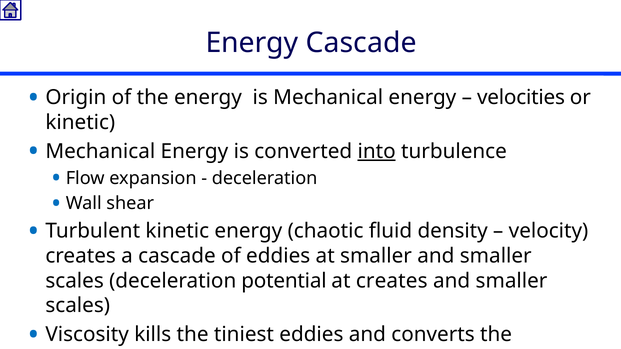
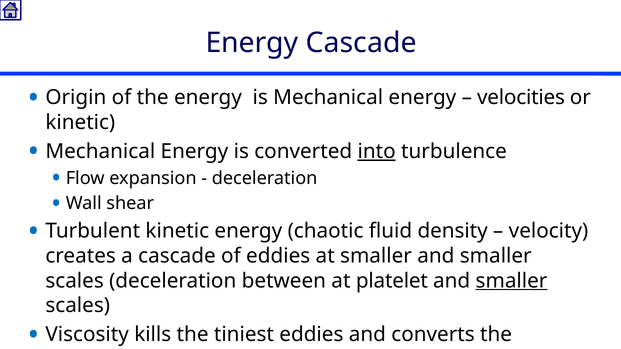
potential: potential -> between (284, 281)
at creates: creates -> platelet (392, 281)
smaller underline: none -> present (512, 281)
